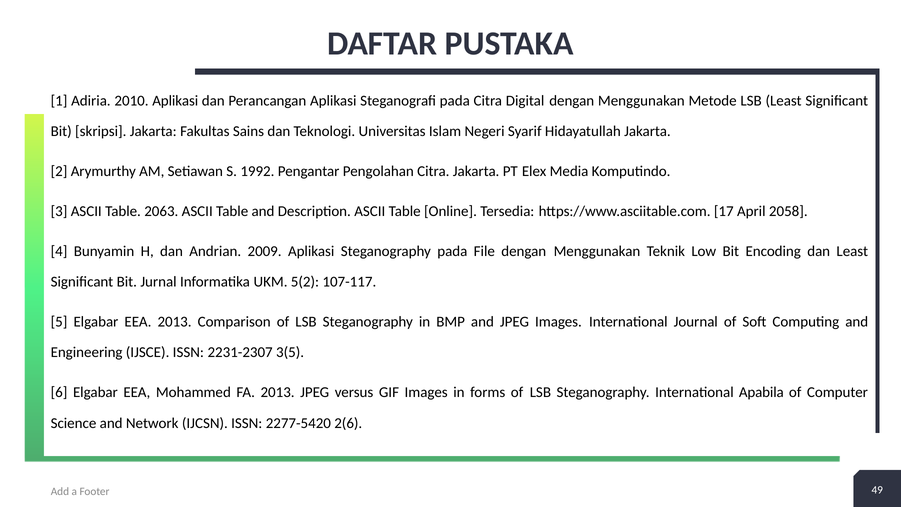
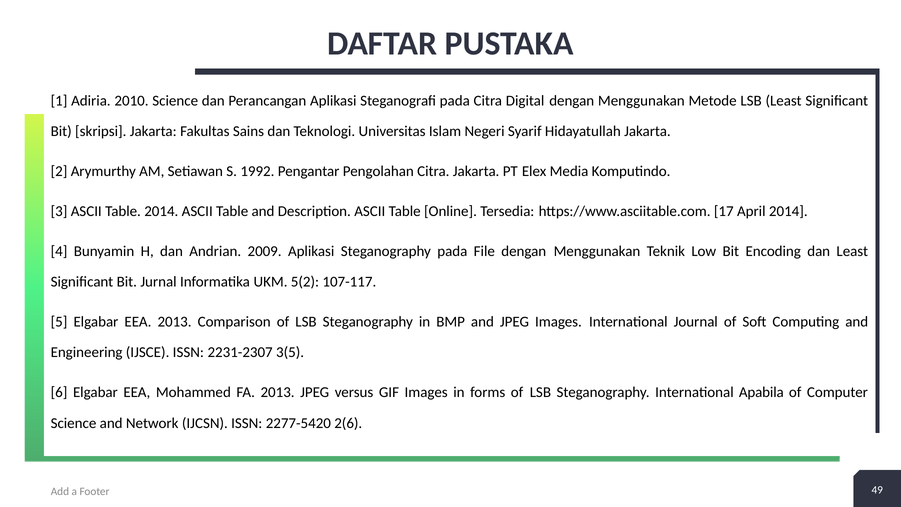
2010 Aplikasi: Aplikasi -> Science (175, 101)
Table 2063: 2063 -> 2014 (161, 211)
April 2058: 2058 -> 2014 (788, 211)
